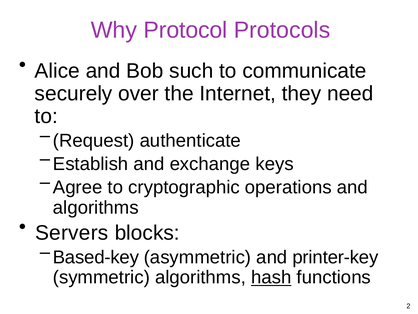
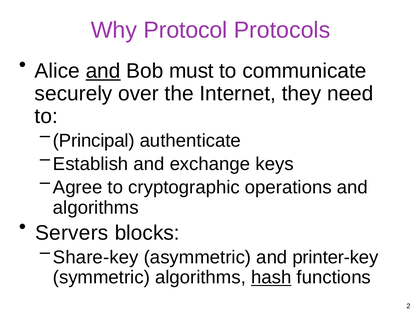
and underline: none -> present (103, 71)
such: such -> must (191, 71)
Request: Request -> Principal (94, 140)
Based-key: Based-key -> Share-key (96, 257)
